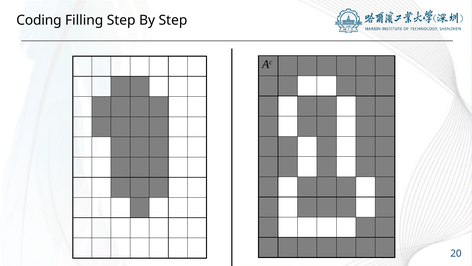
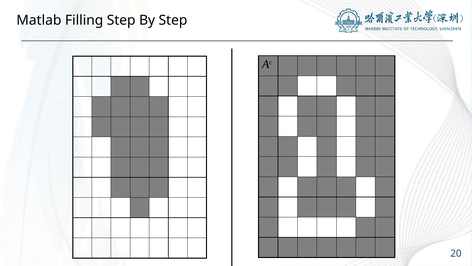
Coding: Coding -> Matlab (39, 20)
